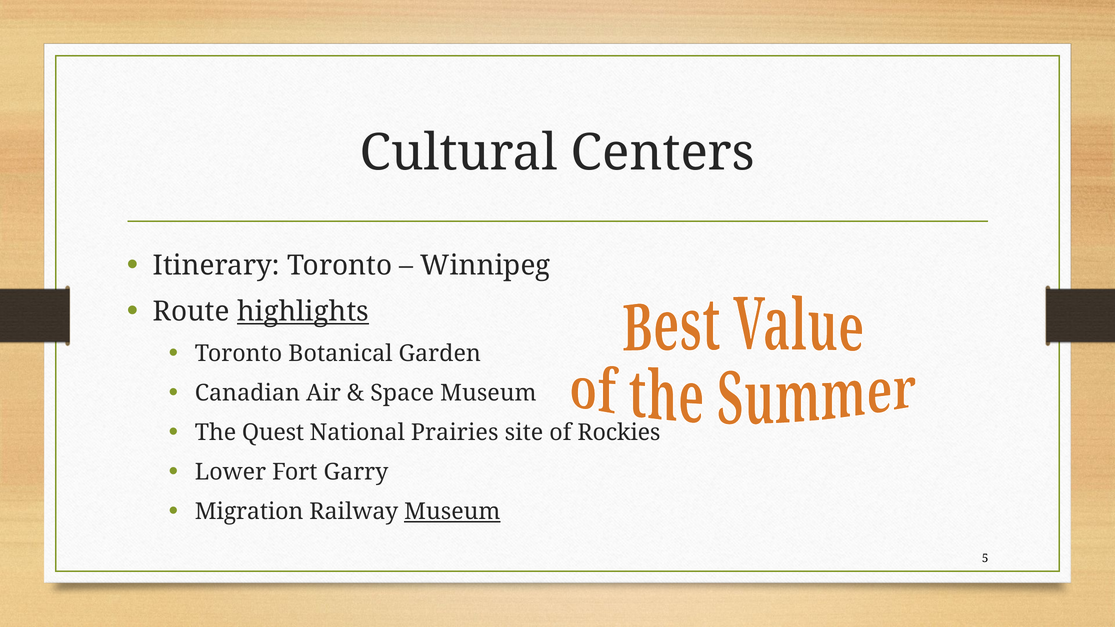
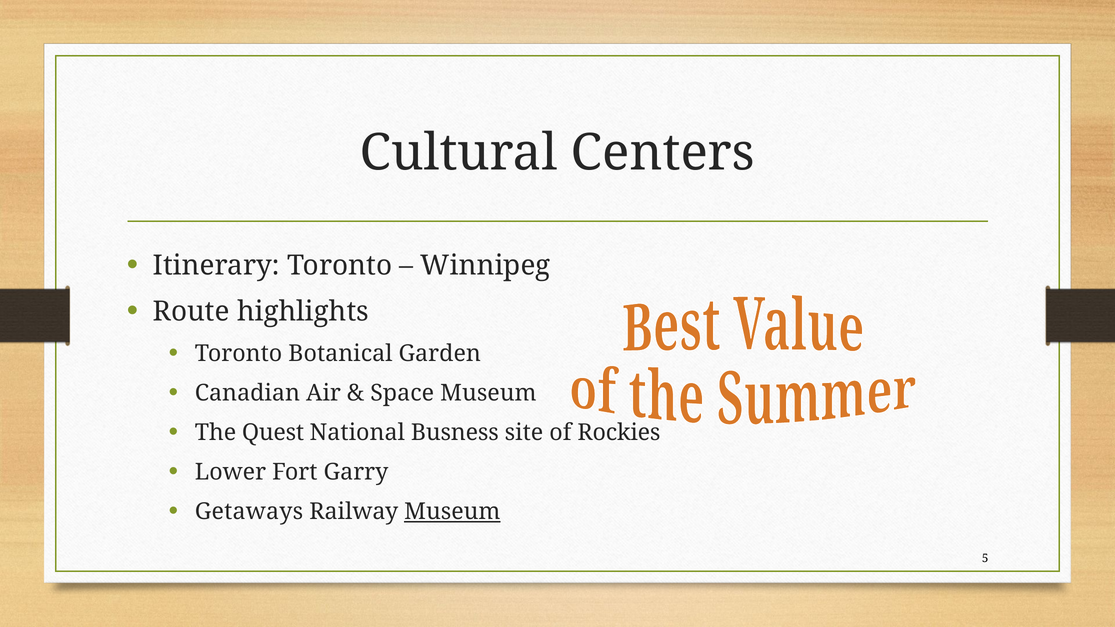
highlights underline: present -> none (303, 312)
Prairies: Prairies -> Busness (455, 433)
Migration: Migration -> Getaways (249, 512)
